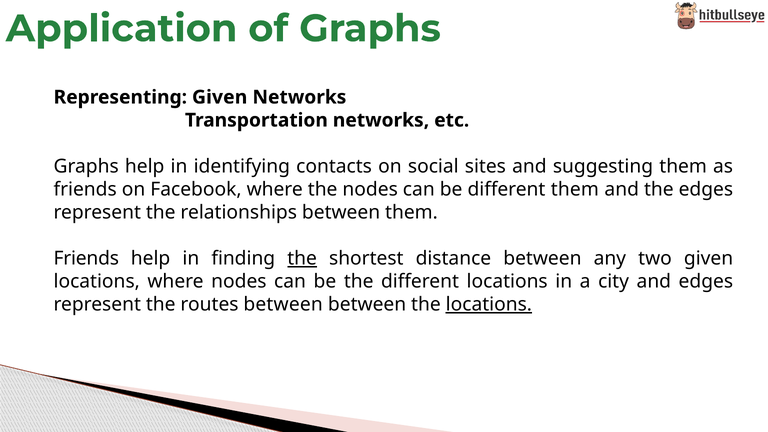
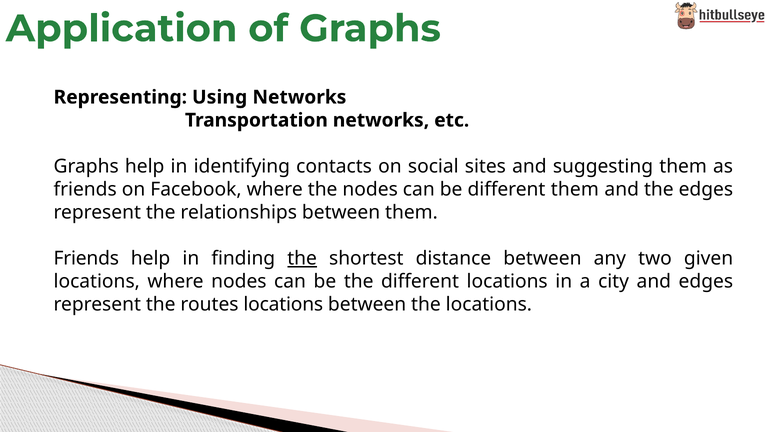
Representing Given: Given -> Using (220, 97)
routes between: between -> locations (283, 305)
locations underline: present -> none (489, 305)
